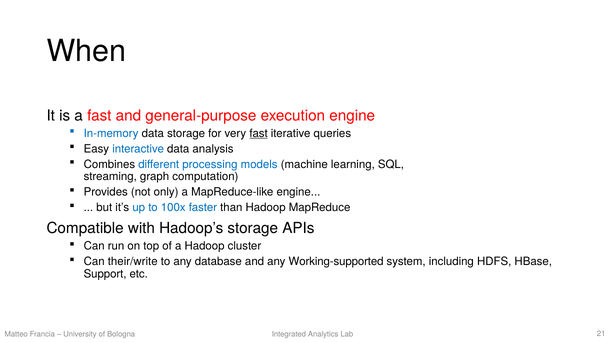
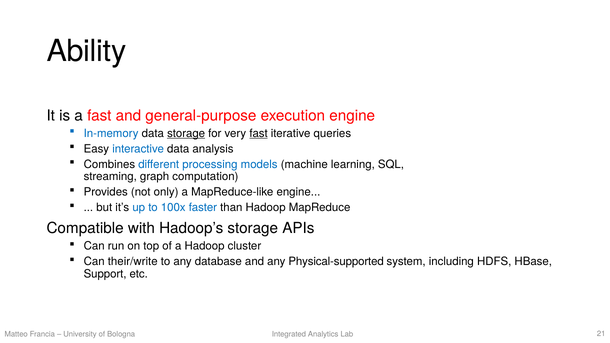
When: When -> Ability (86, 51)
storage underline: none -> present (186, 133)
Working-supported: Working-supported -> Physical-supported (336, 262)
